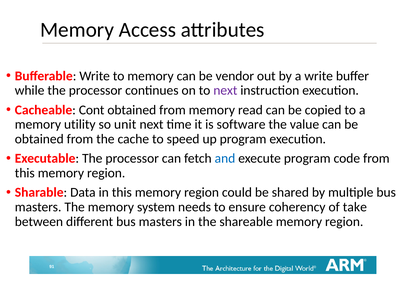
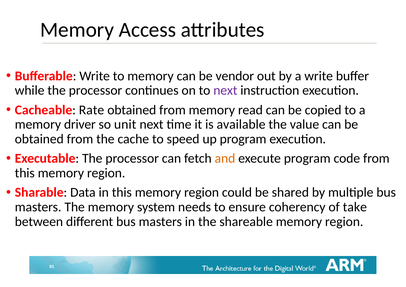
Cont: Cont -> Rate (92, 110)
utility: utility -> driver (80, 124)
software: software -> available (241, 124)
and colour: blue -> orange (225, 158)
